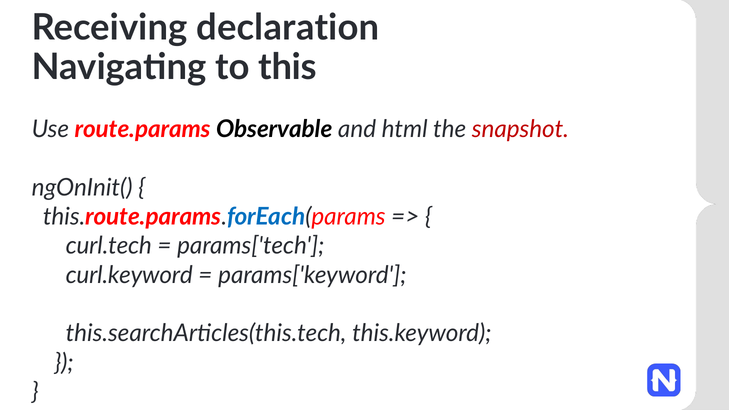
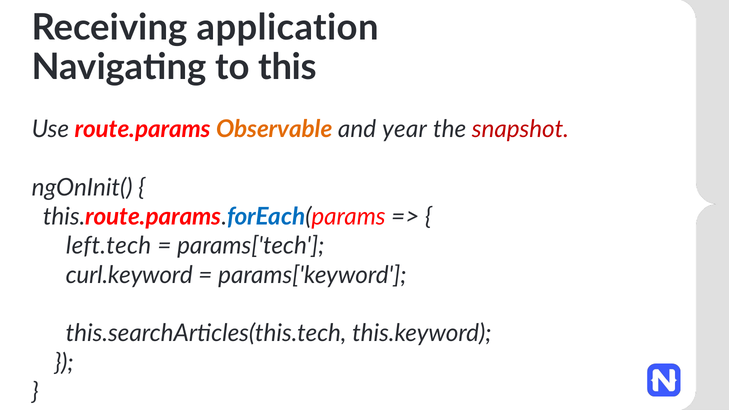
declaration: declaration -> application (288, 28)
Observable colour: black -> orange (274, 129)
html: html -> year (404, 129)
curl.tech: curl.tech -> left.tech (109, 246)
